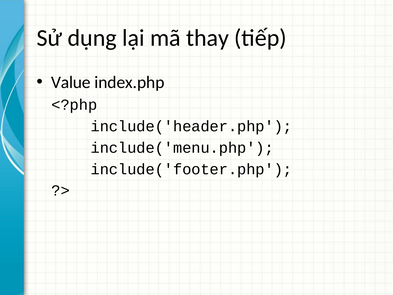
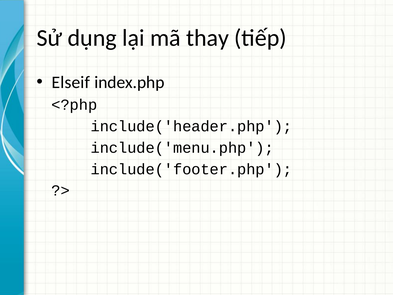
Value: Value -> Elseif (71, 82)
